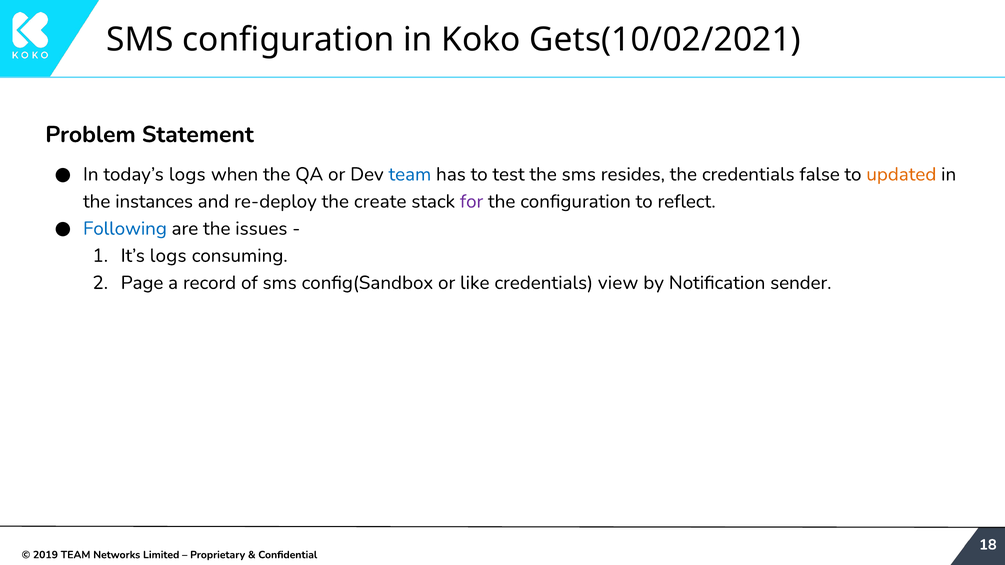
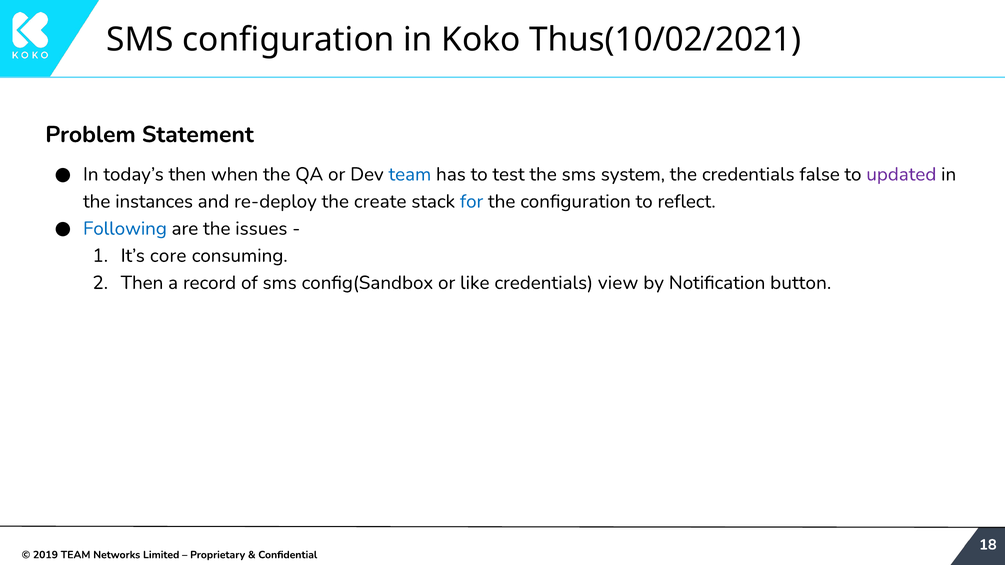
Gets(10/02/2021: Gets(10/02/2021 -> Thus(10/02/2021 (665, 40)
today’s logs: logs -> then (187, 174)
resides: resides -> system (633, 174)
updated colour: orange -> purple (901, 174)
for colour: purple -> blue (472, 201)
It’s logs: logs -> core (168, 256)
Page: Page -> Then (142, 283)
sender: sender -> button (801, 283)
